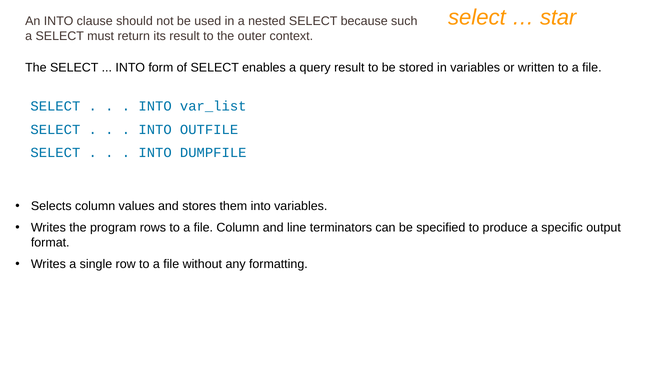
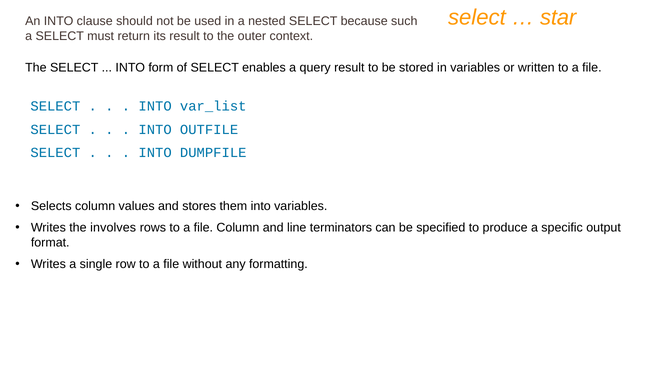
program: program -> involves (113, 227)
